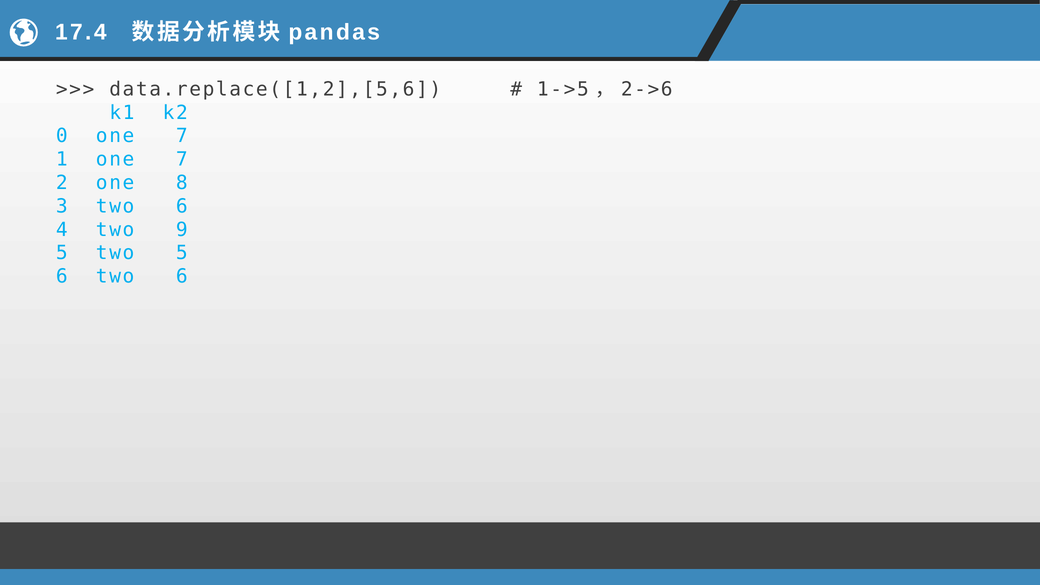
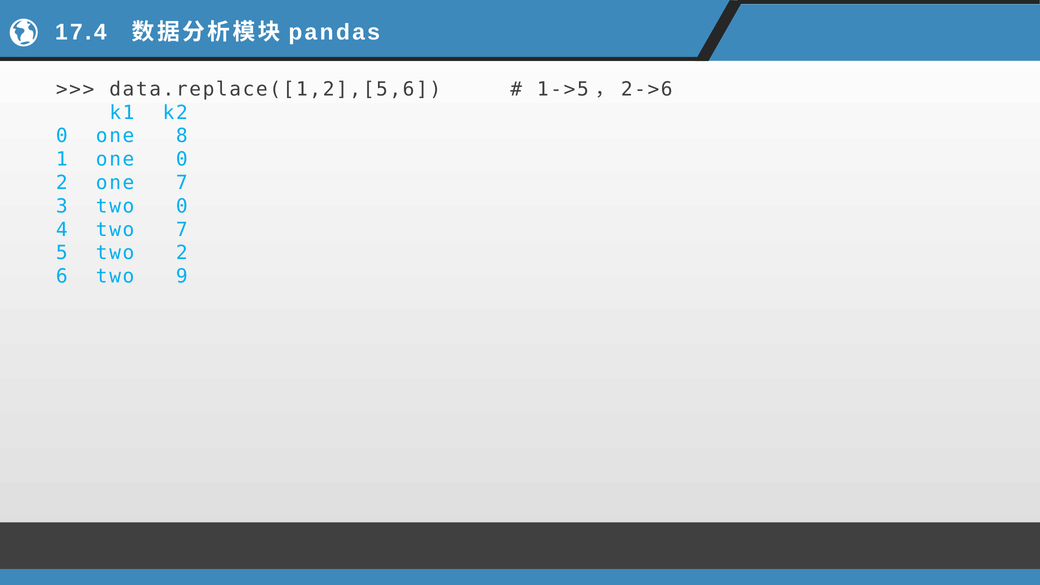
0 one 7: 7 -> 8 (182, 136)
1 one 7: 7 -> 0 (182, 159)
one 8: 8 -> 7 (182, 183)
3 two 6: 6 -> 0 (182, 206)
two 9: 9 -> 7 (182, 230)
two 5: 5 -> 2 (182, 253)
6 two 6: 6 -> 9 (182, 276)
